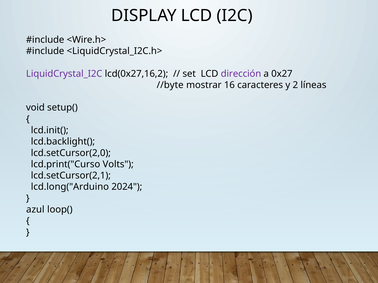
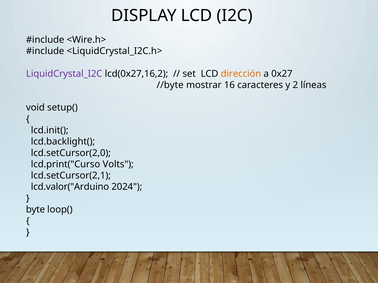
dirección colour: purple -> orange (241, 74)
lcd.long("Arduino: lcd.long("Arduino -> lcd.valor("Arduino (70, 187)
azul: azul -> byte (35, 210)
